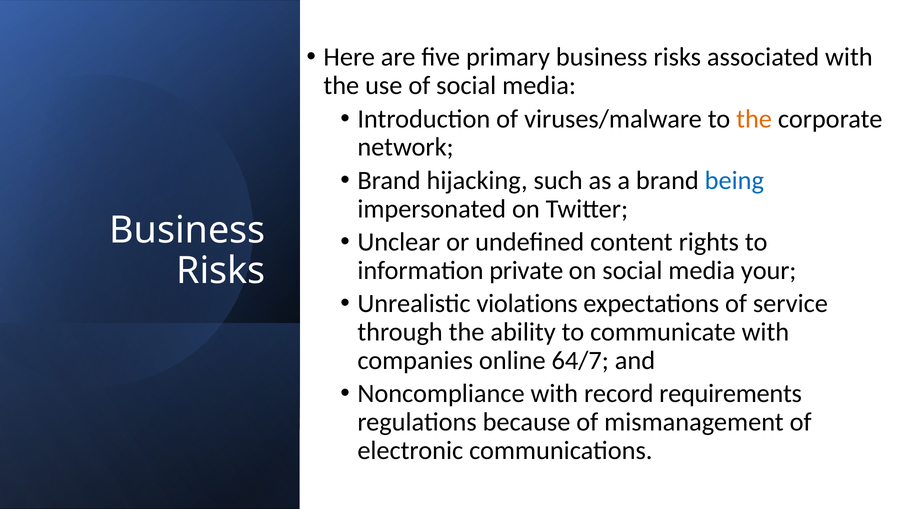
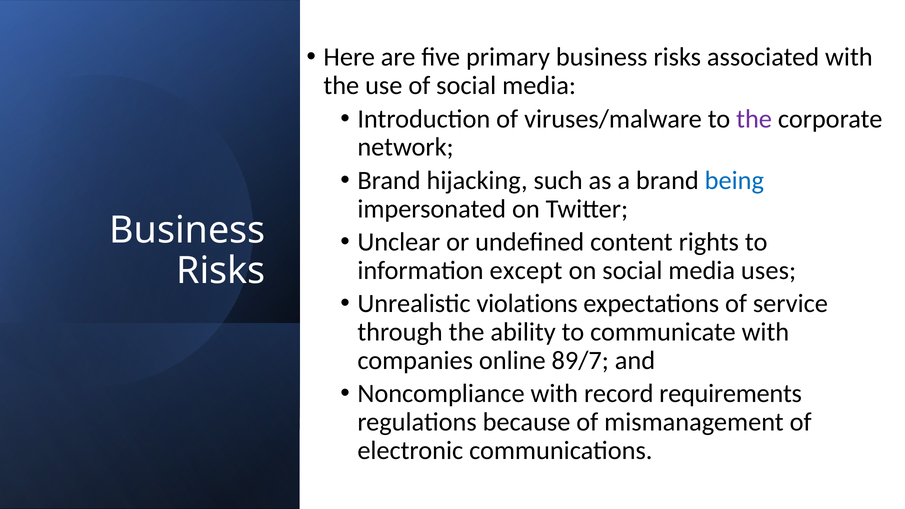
the colour: orange -> purple (754, 119)
private: private -> except (526, 271)
your: your -> uses (769, 271)
64/7: 64/7 -> 89/7 (580, 361)
